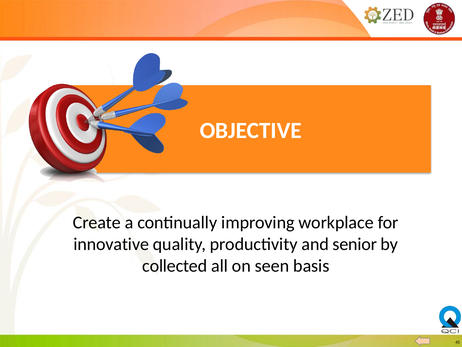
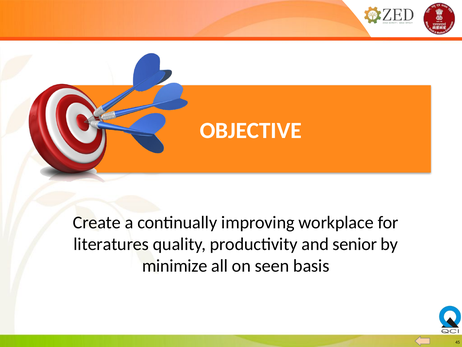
innovative: innovative -> literatures (111, 244)
collected: collected -> minimize (175, 265)
